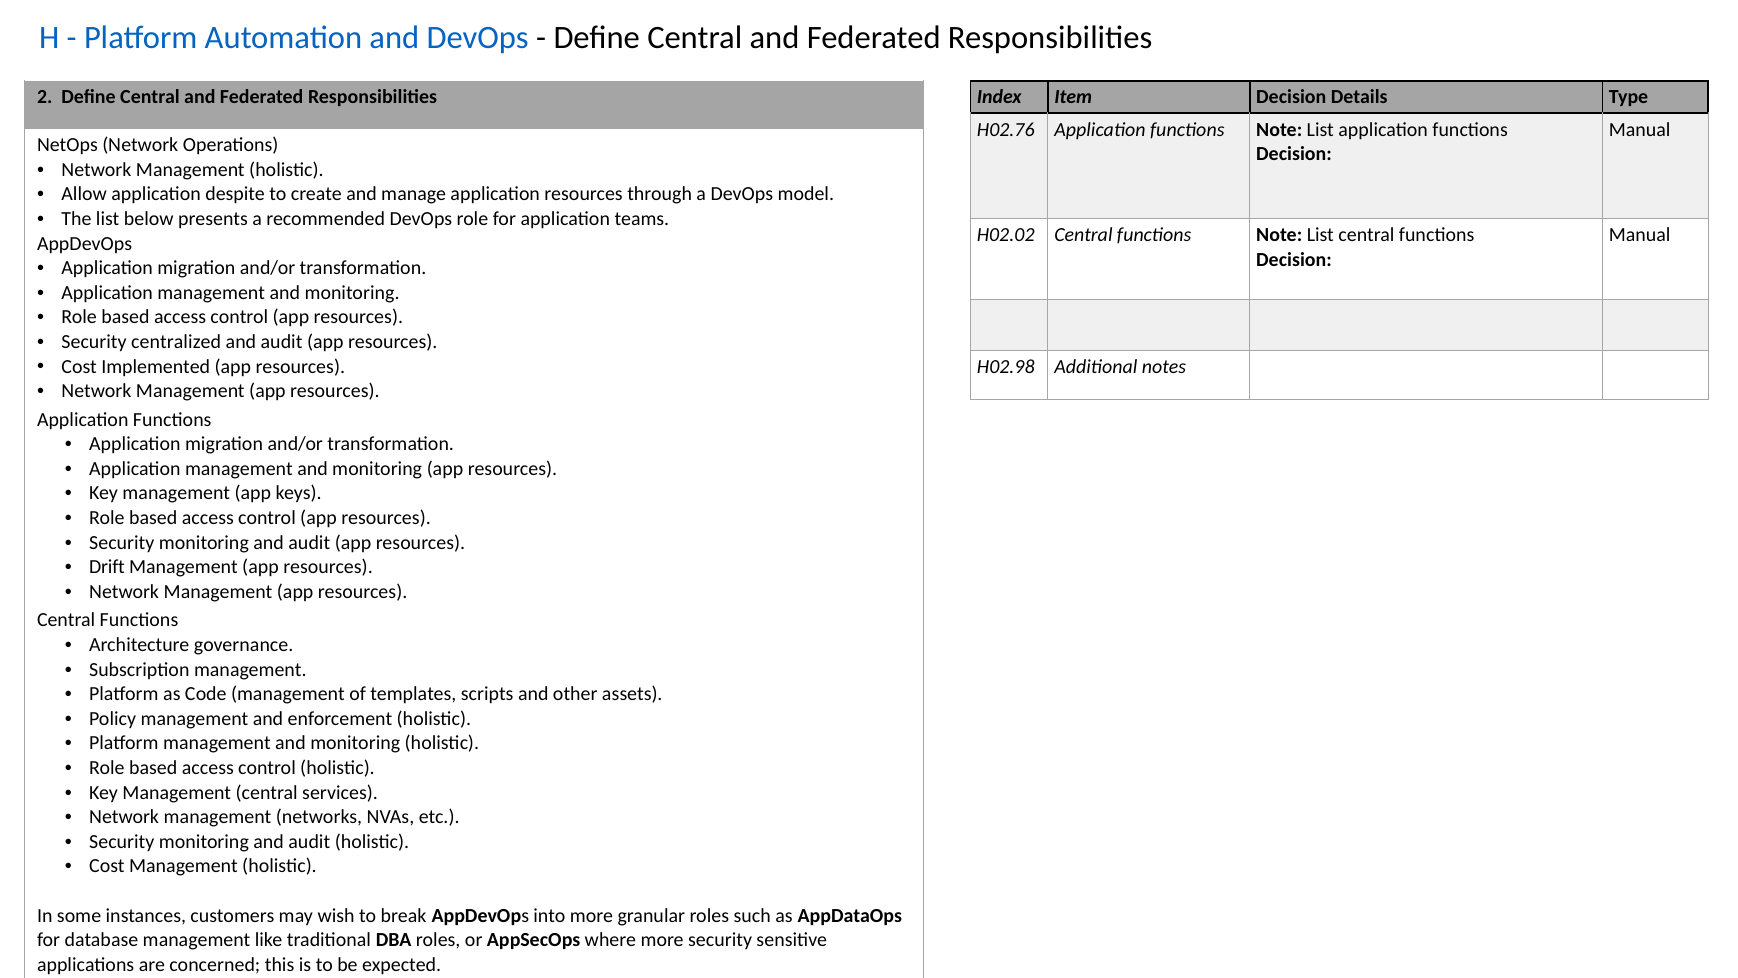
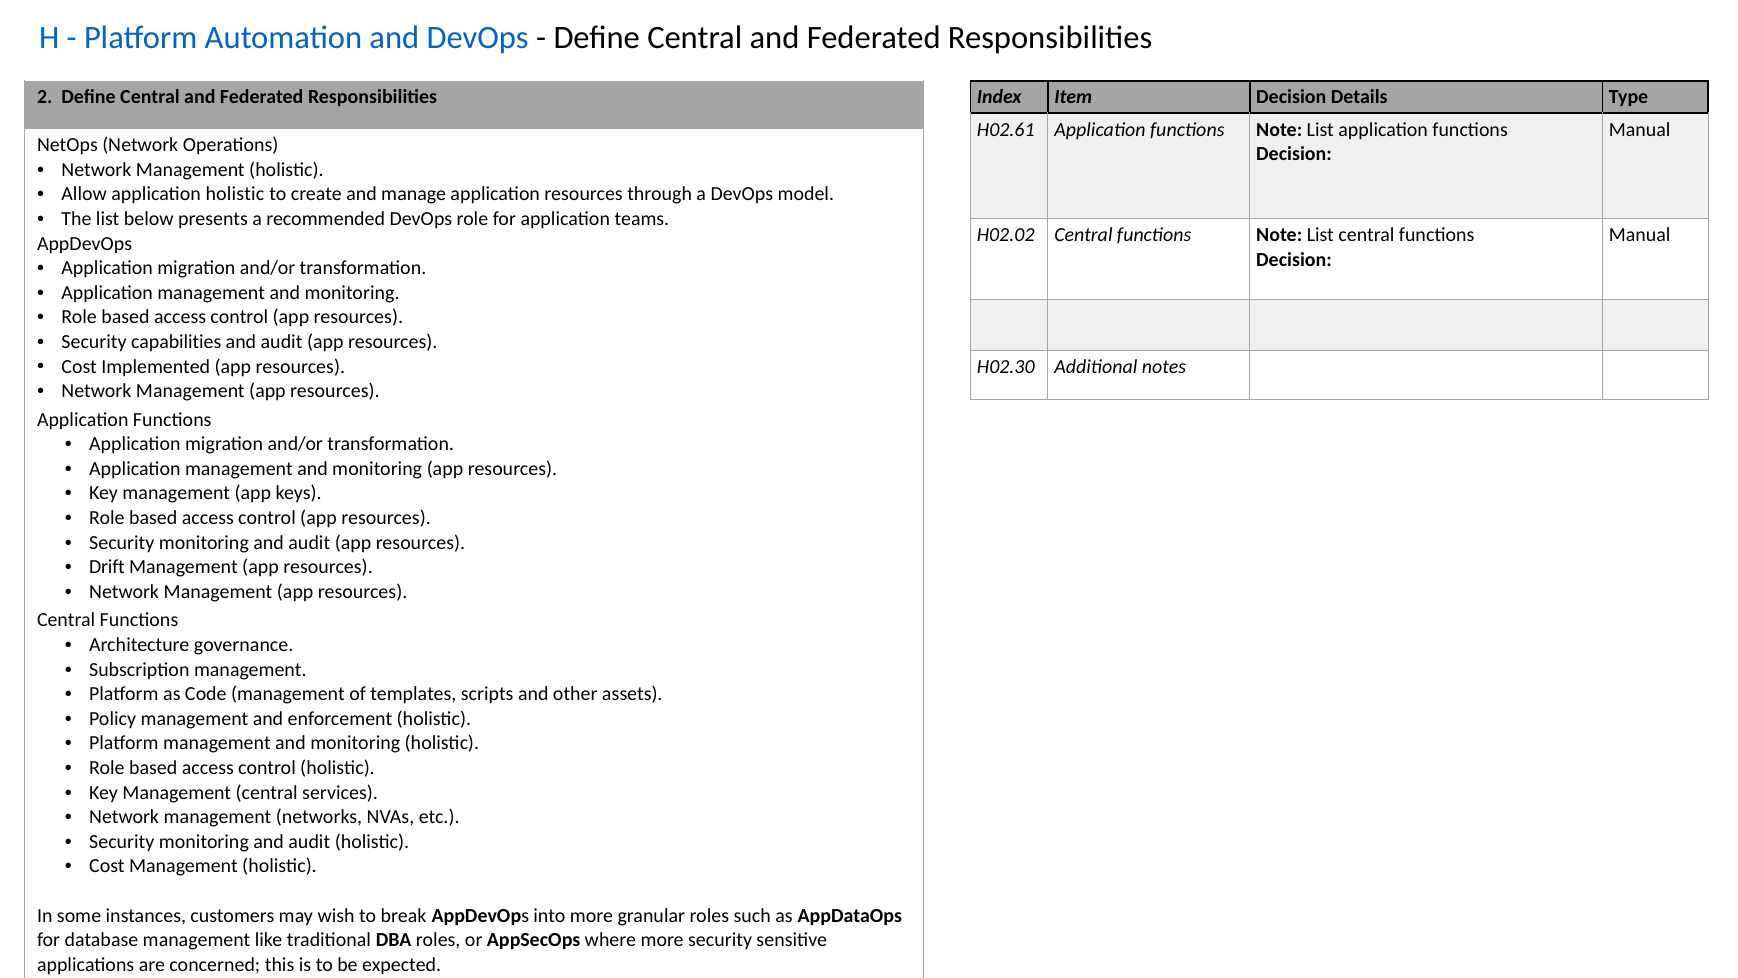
H02.76: H02.76 -> H02.61 (1006, 130)
application despite: despite -> holistic (235, 194)
centralized: centralized -> capabilities (176, 342)
H02.98: H02.98 -> H02.30 (1006, 367)
